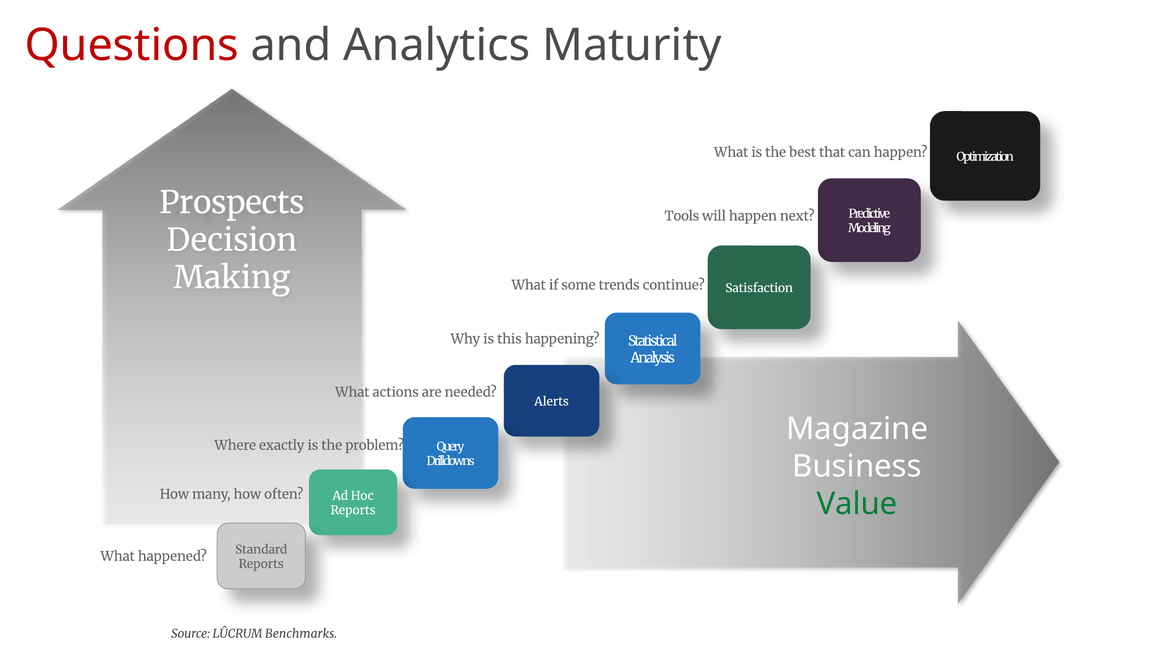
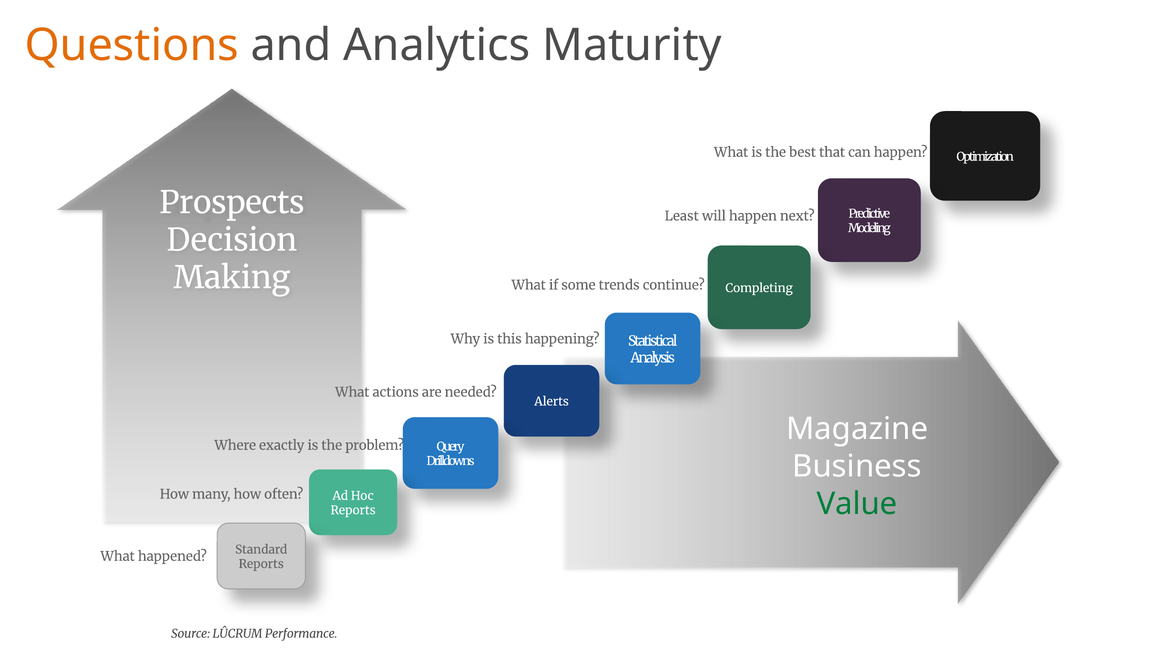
Questions colour: red -> orange (132, 45)
Tools: Tools -> Least (682, 216)
Satisfaction: Satisfaction -> Completing (759, 288)
Benchmarks: Benchmarks -> Performance (301, 633)
